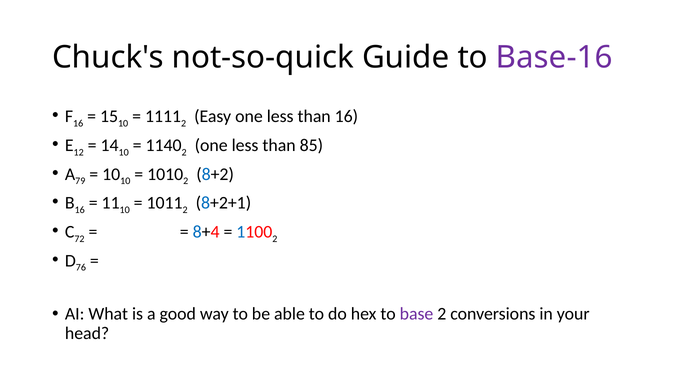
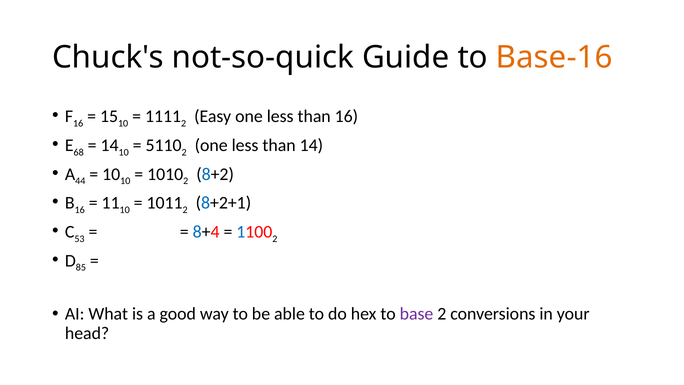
Base-16 colour: purple -> orange (554, 57)
12: 12 -> 68 (79, 152)
1140: 1140 -> 5110 (164, 145)
than 85: 85 -> 14 (311, 145)
79: 79 -> 44 (80, 181)
72: 72 -> 53 (79, 239)
76: 76 -> 85 (81, 267)
